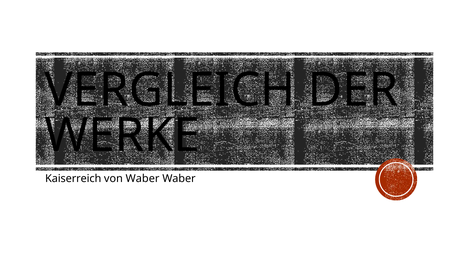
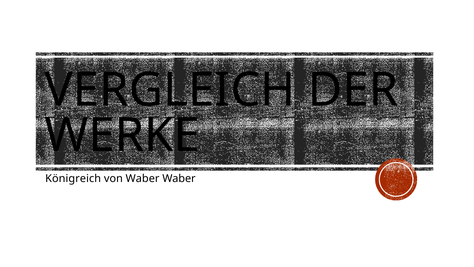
Kaiserreich: Kaiserreich -> Königreich (73, 178)
